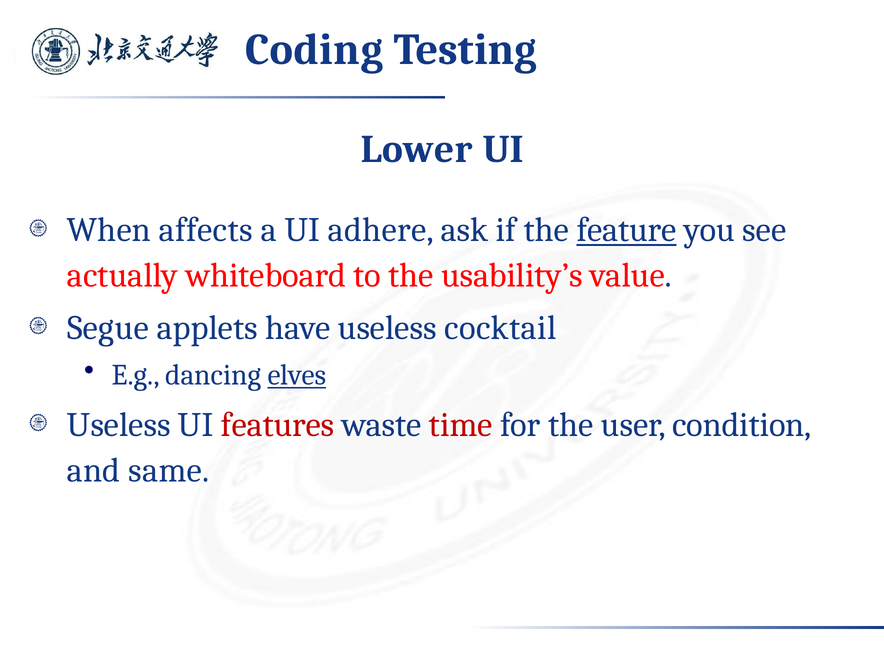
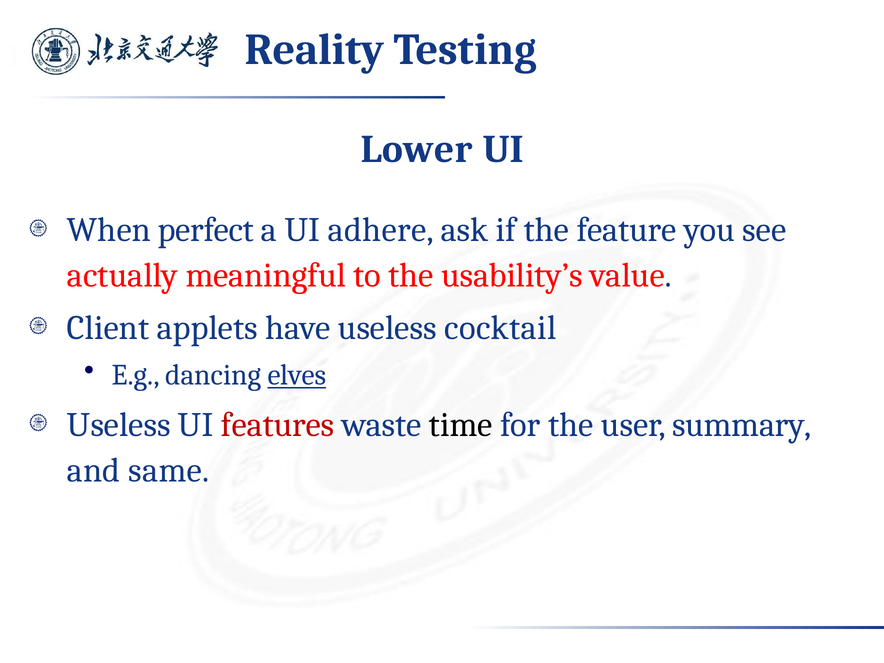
Coding: Coding -> Reality (314, 50)
affects: affects -> perfect (206, 230)
feature underline: present -> none (626, 230)
whiteboard: whiteboard -> meaningful (266, 275)
Segue: Segue -> Client (108, 328)
time colour: red -> black (461, 425)
condition: condition -> summary (742, 425)
